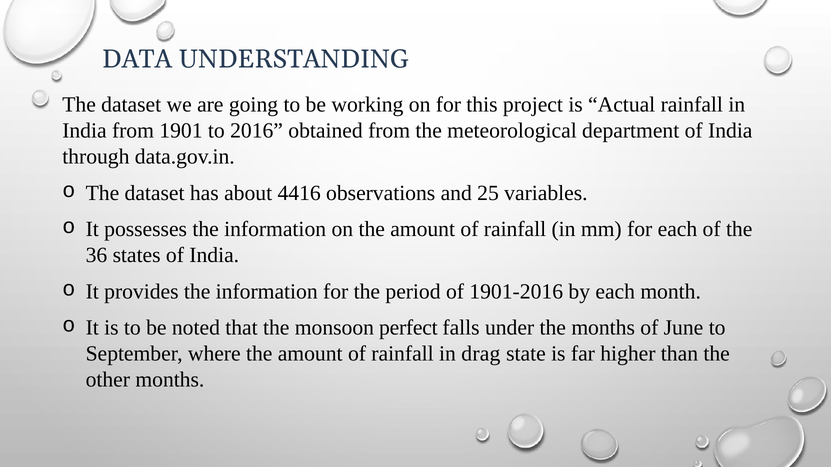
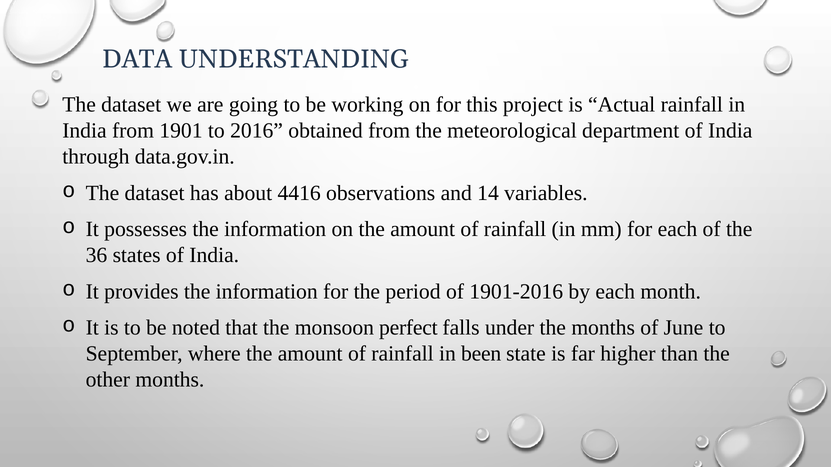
25: 25 -> 14 (488, 193)
drag: drag -> been (481, 354)
